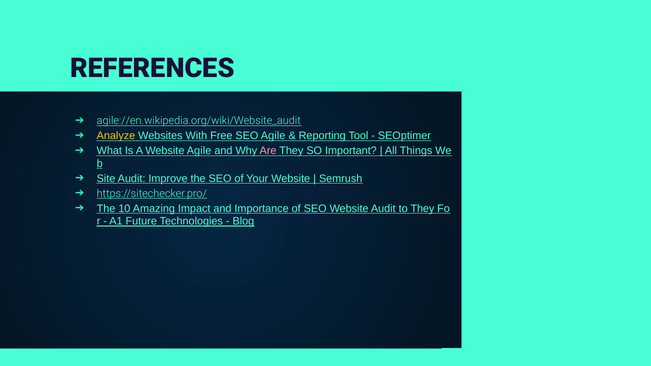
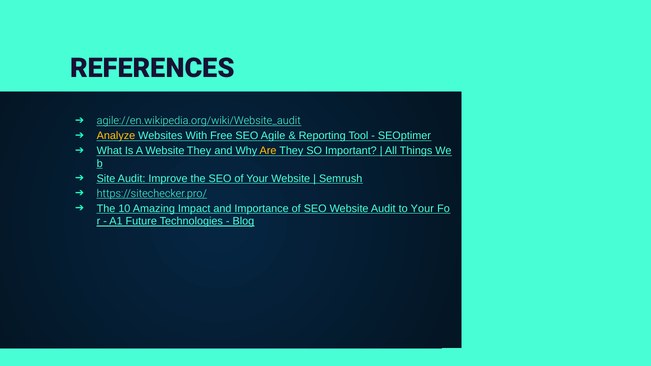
Website Agile: Agile -> They (199, 151)
Are colour: pink -> yellow (268, 151)
to They: They -> Your (422, 209)
